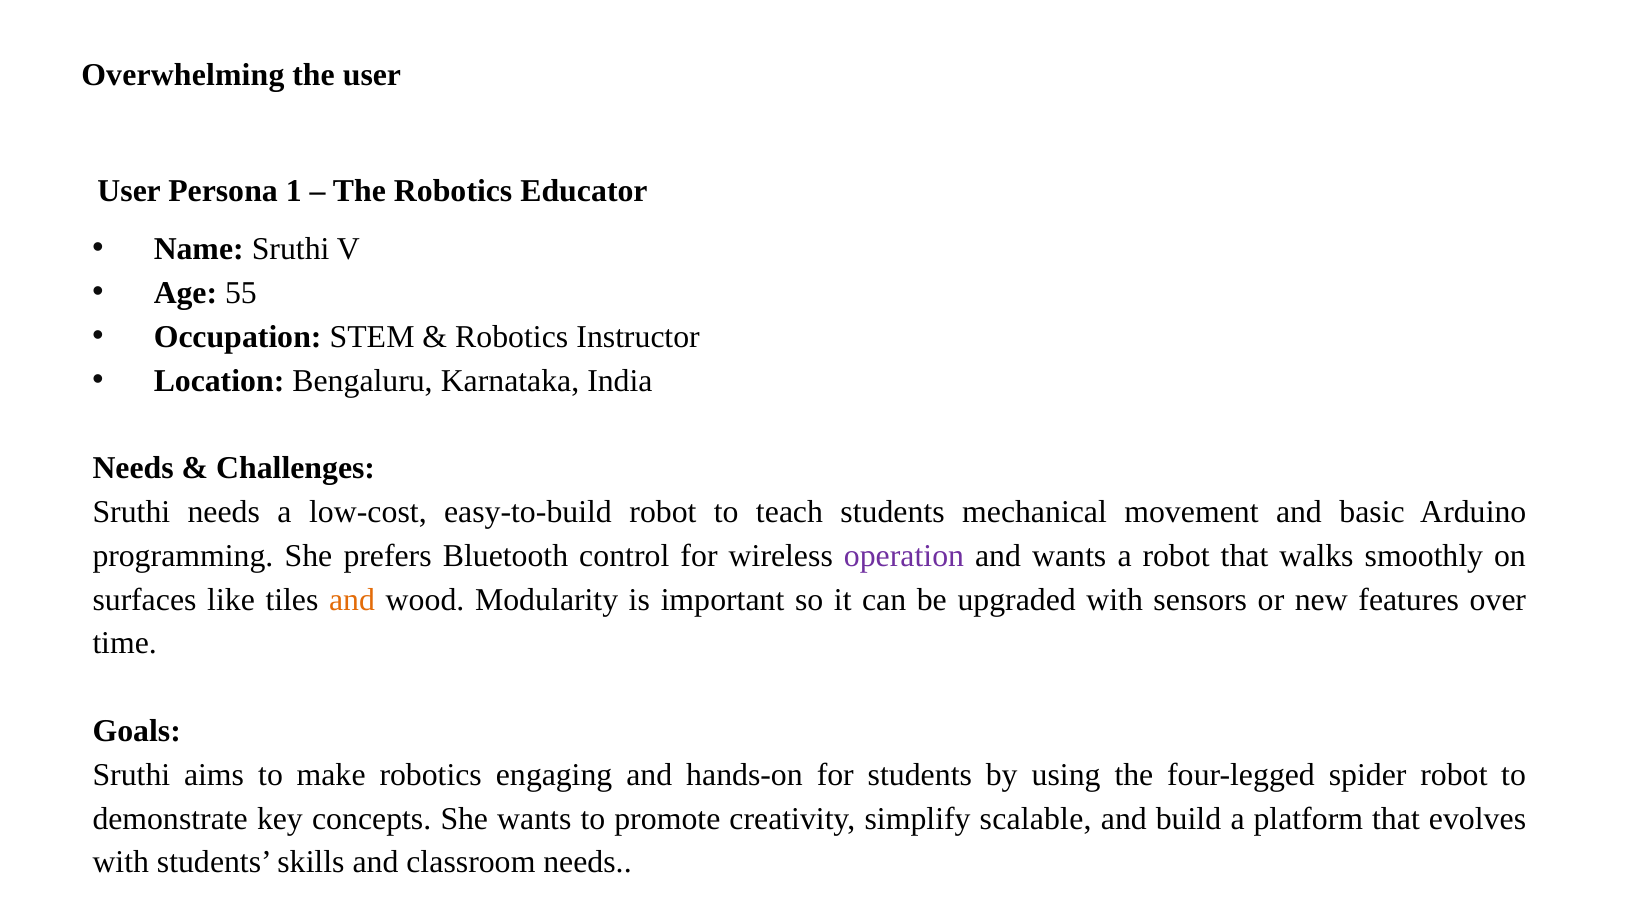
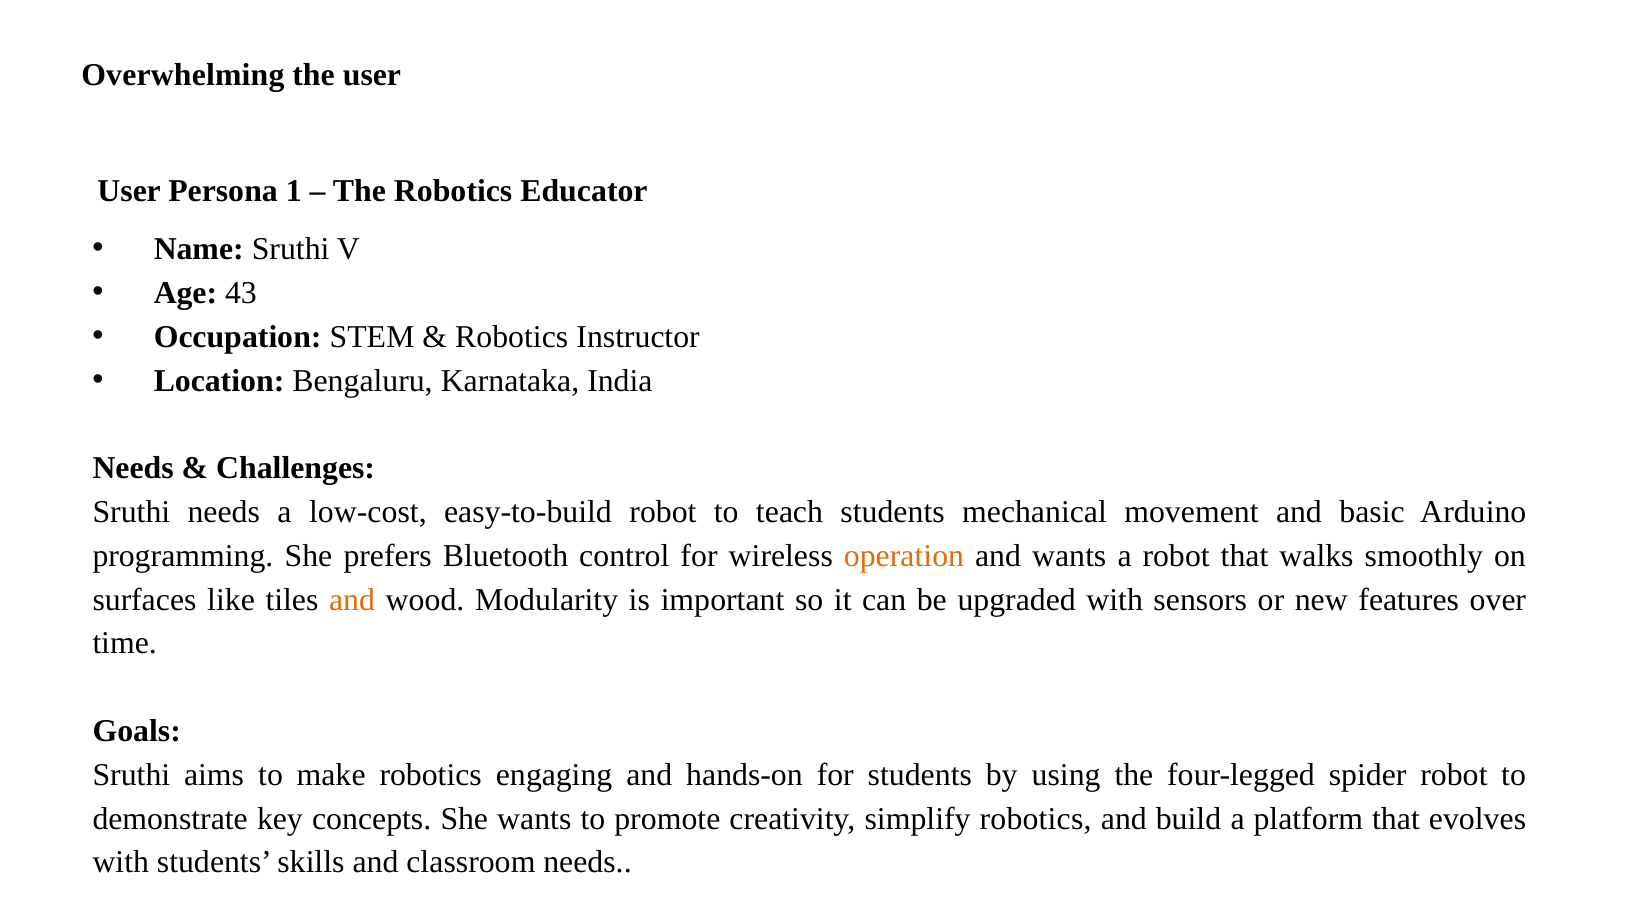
55: 55 -> 43 (241, 293)
operation colour: purple -> orange (904, 556)
simplify scalable: scalable -> robotics (1036, 819)
